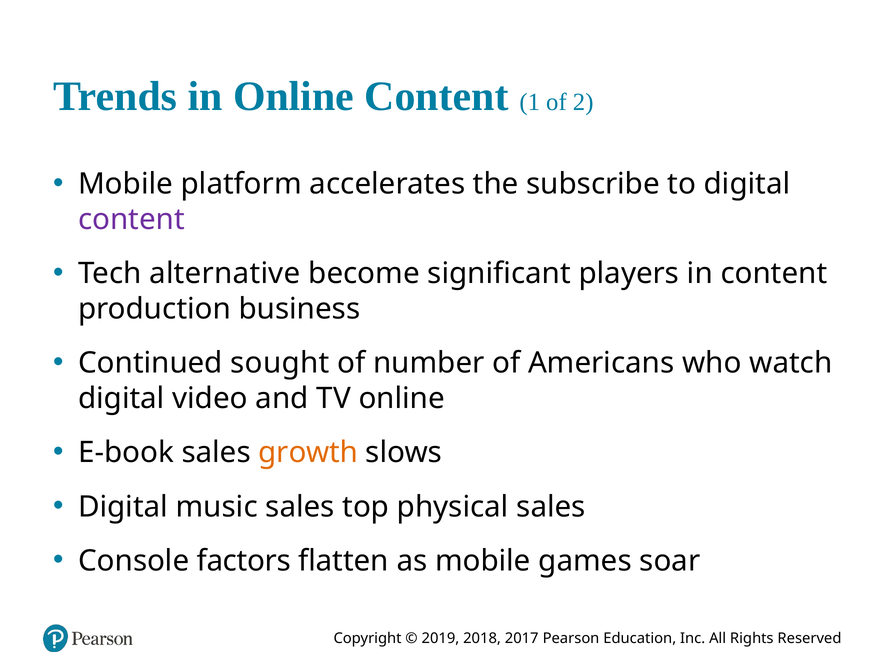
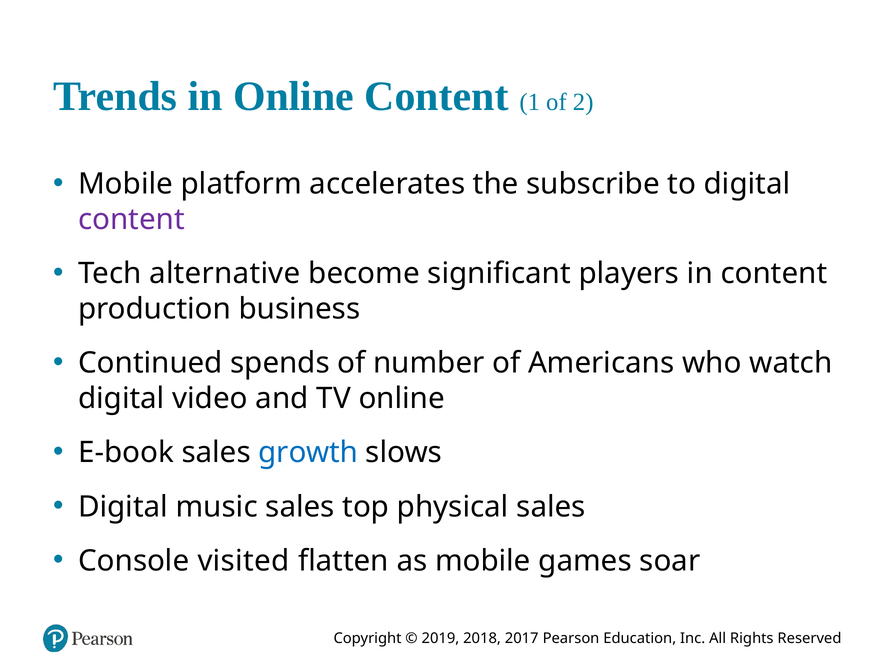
sought: sought -> spends (280, 363)
growth colour: orange -> blue (308, 453)
factors: factors -> visited (244, 561)
